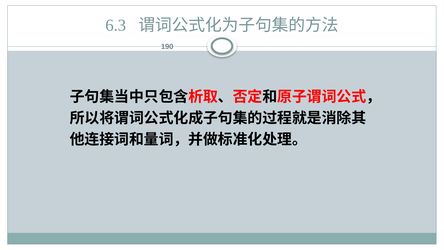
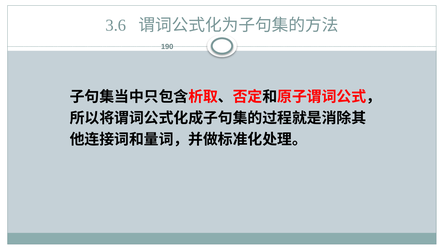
6.3: 6.3 -> 3.6 (116, 25)
